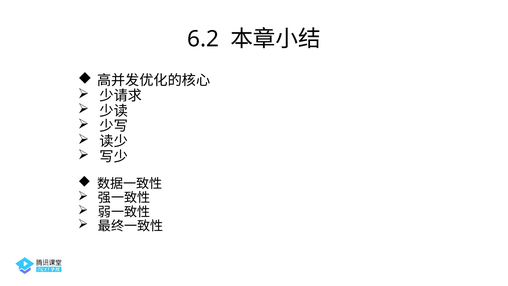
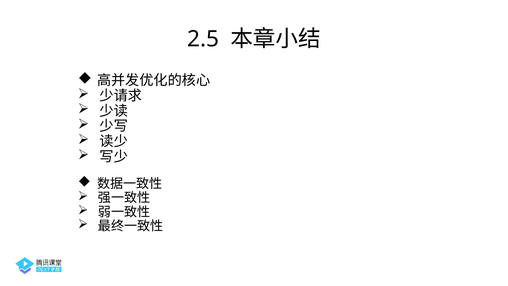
6.2: 6.2 -> 2.5 (203, 39)
